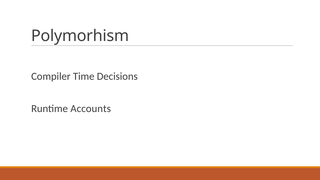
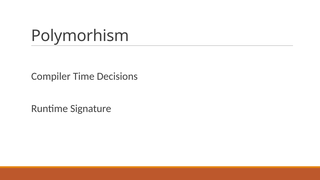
Accounts: Accounts -> Signature (91, 109)
